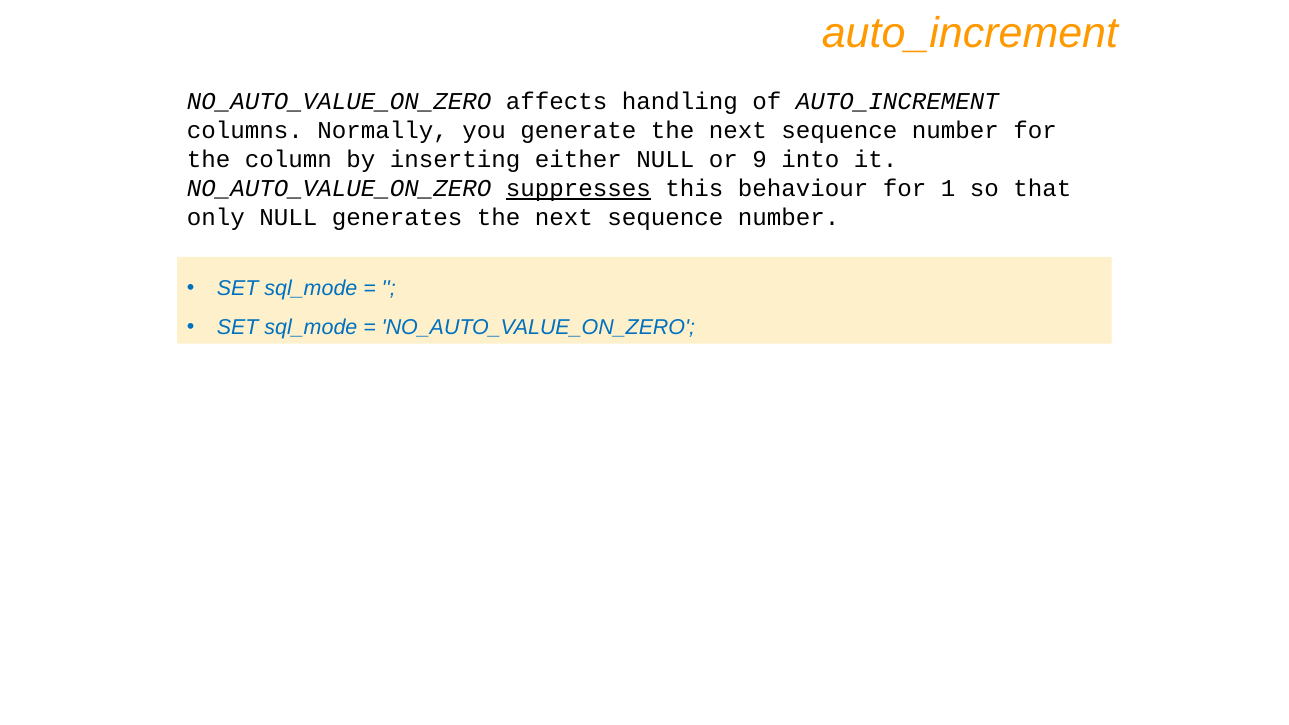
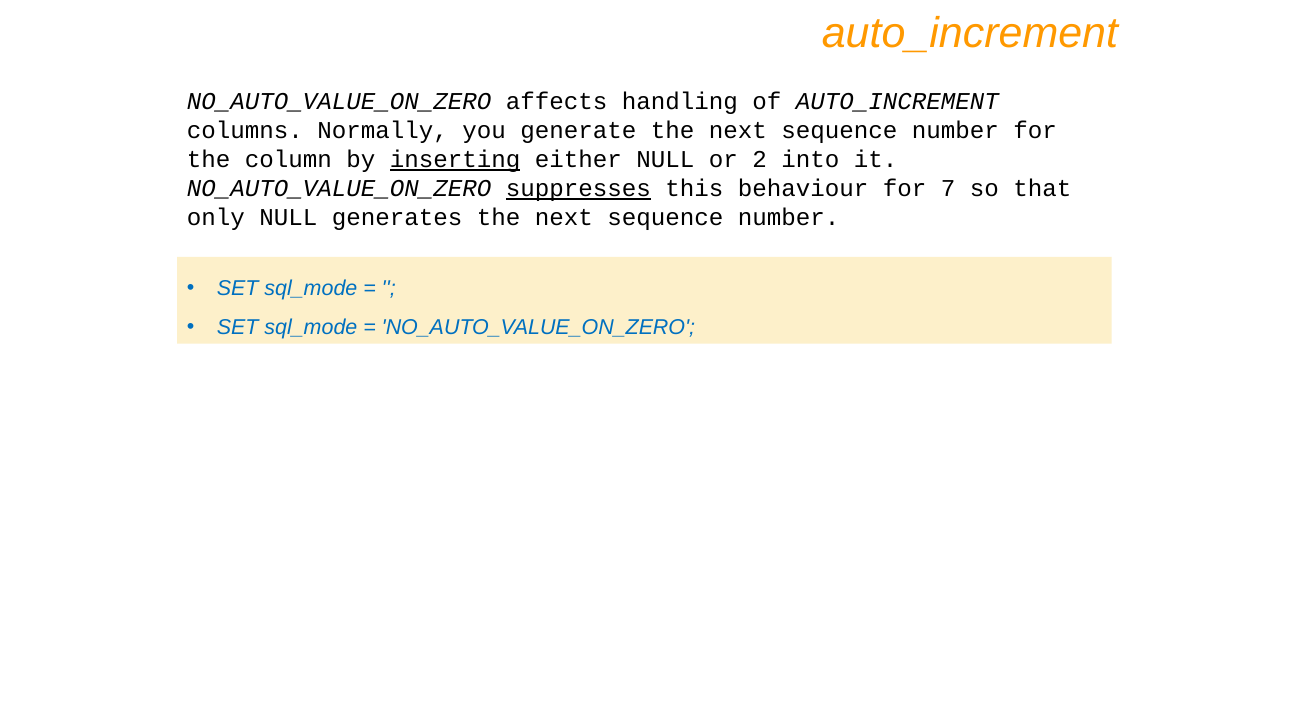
inserting underline: none -> present (455, 159)
9: 9 -> 2 (760, 159)
1: 1 -> 7 (948, 188)
